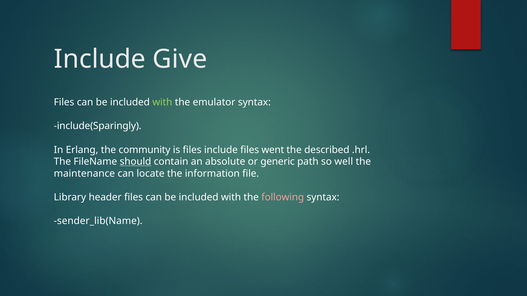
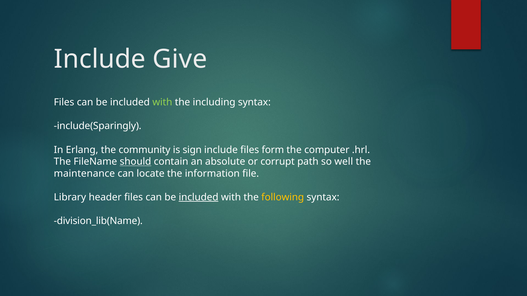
emulator: emulator -> including (214, 103)
is files: files -> sign (192, 150)
went: went -> form (273, 150)
described: described -> computer (327, 150)
generic: generic -> corrupt (278, 162)
included underline: none -> present (199, 197)
following colour: pink -> yellow (283, 197)
sender_lib(Name: sender_lib(Name -> division_lib(Name (98, 221)
